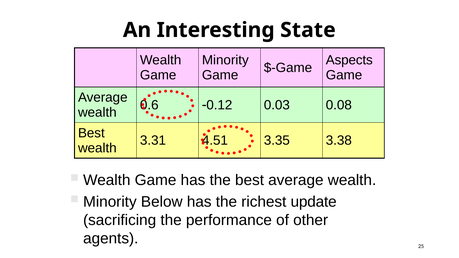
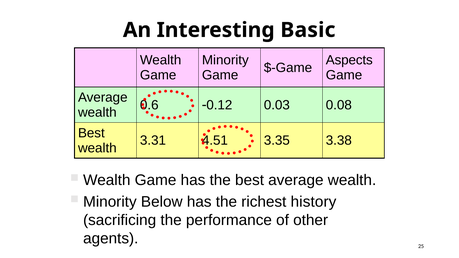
State: State -> Basic (308, 30)
update: update -> history (313, 202)
